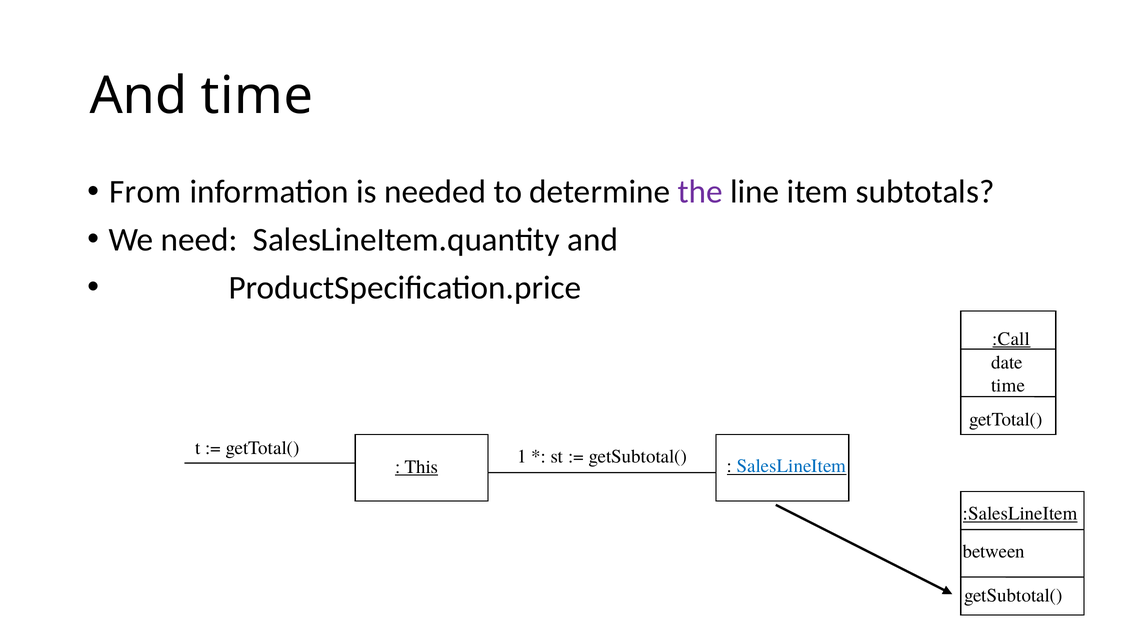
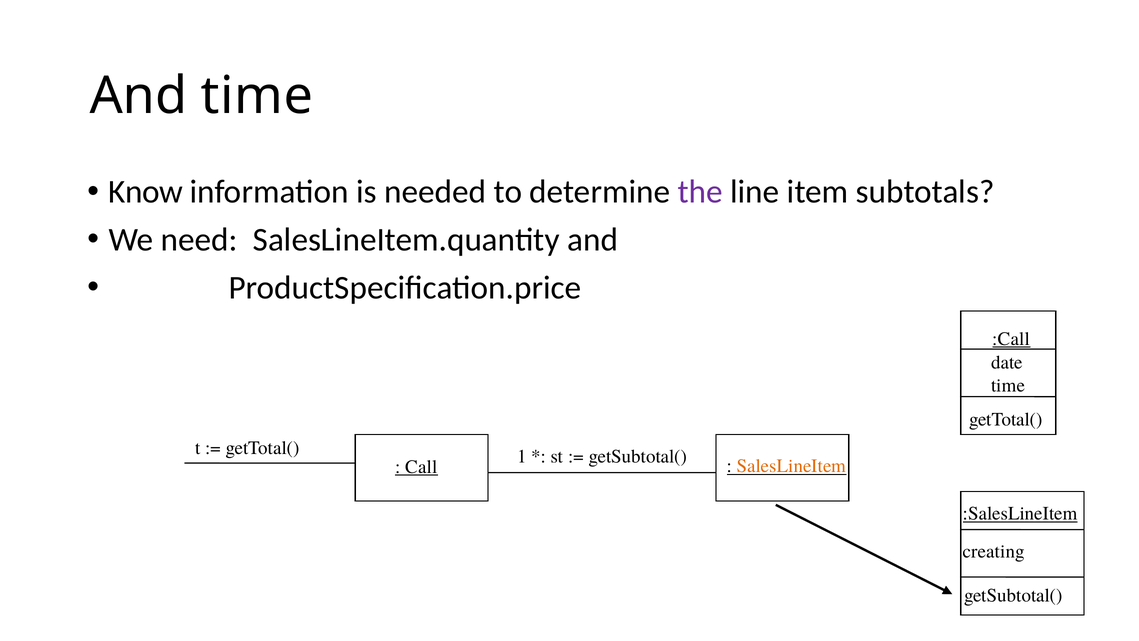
From: From -> Know (146, 192)
This: This -> Call (421, 467)
SalesLineItem colour: blue -> orange (791, 466)
between: between -> creating (994, 551)
